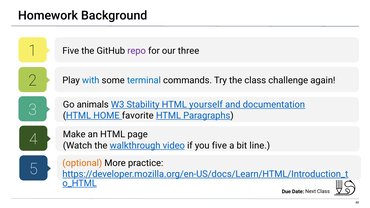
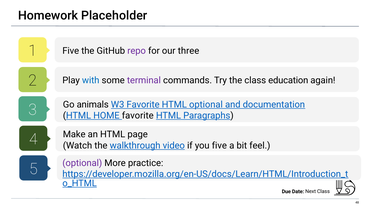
Background: Background -> Placeholder (114, 16)
terminal colour: blue -> purple (144, 80)
challenge: challenge -> education (288, 80)
W3 Stability: Stability -> Favorite (143, 105)
HTML yourself: yourself -> optional (206, 105)
line: line -> feel (260, 146)
optional colour: orange -> purple (82, 163)
